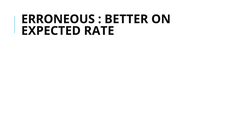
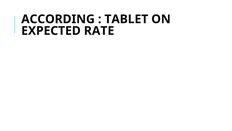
ERRONEOUS: ERRONEOUS -> ACCORDING (58, 19)
BETTER: BETTER -> TABLET (126, 19)
